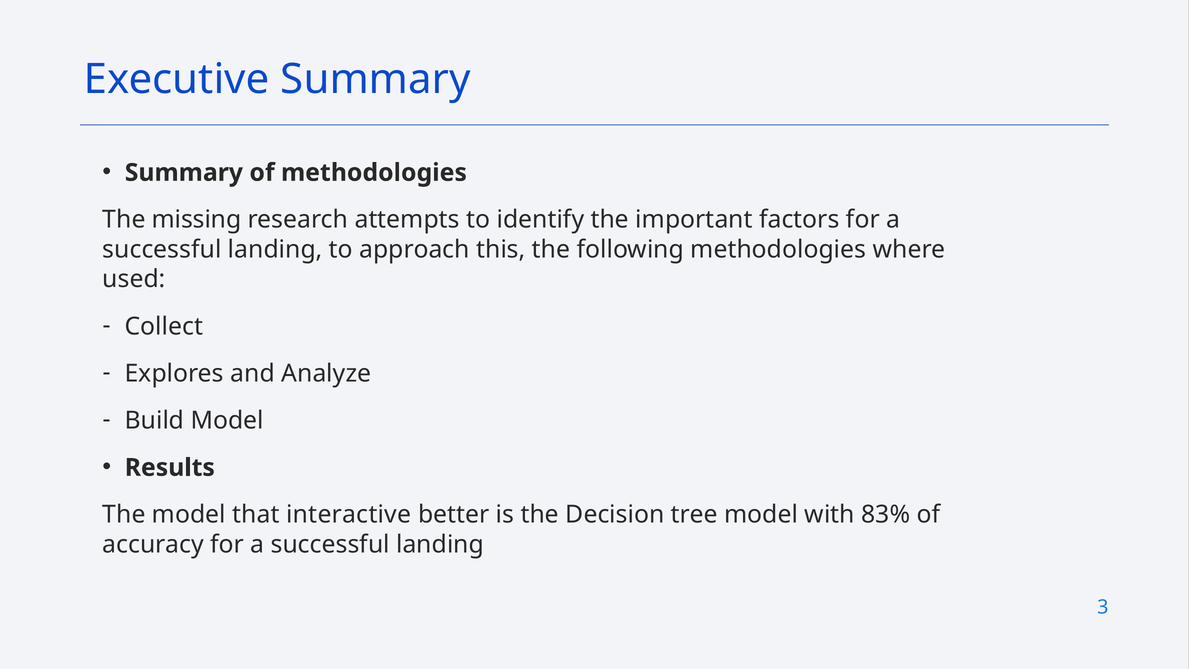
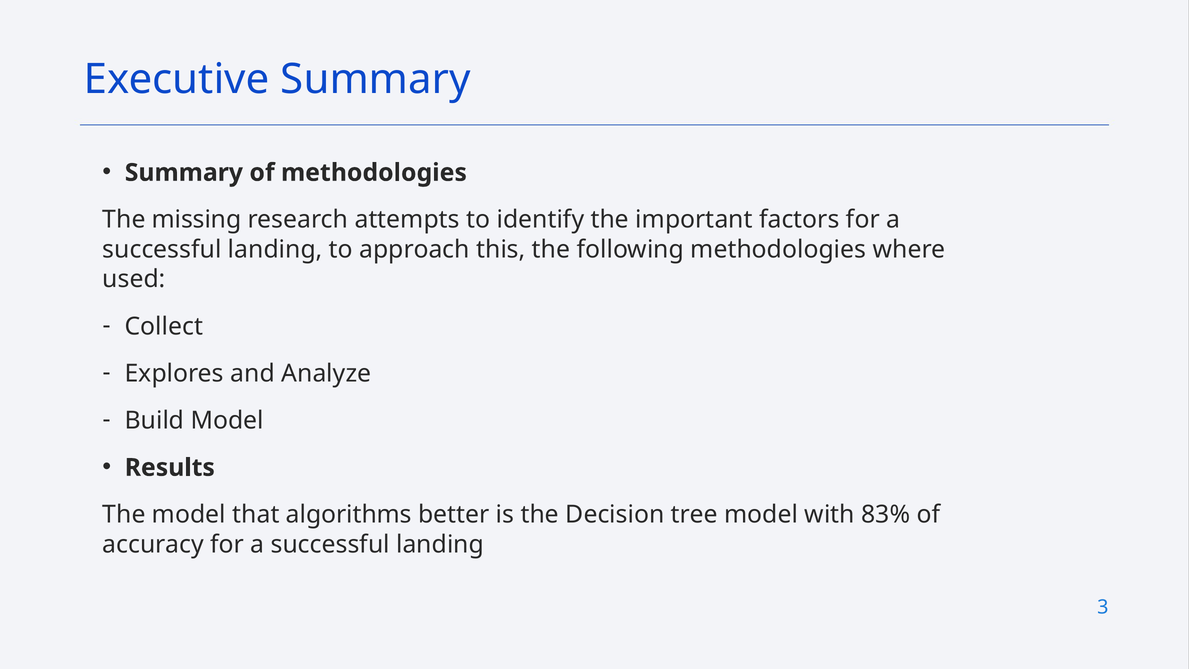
interactive: interactive -> algorithms (349, 515)
